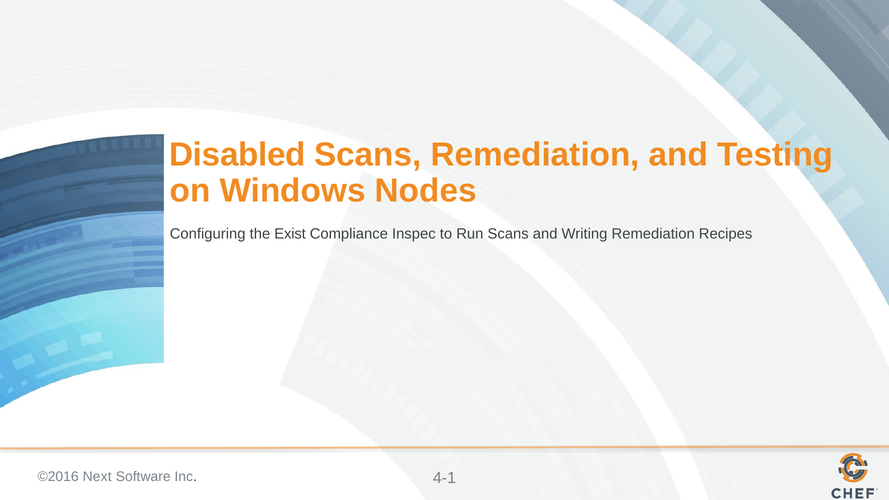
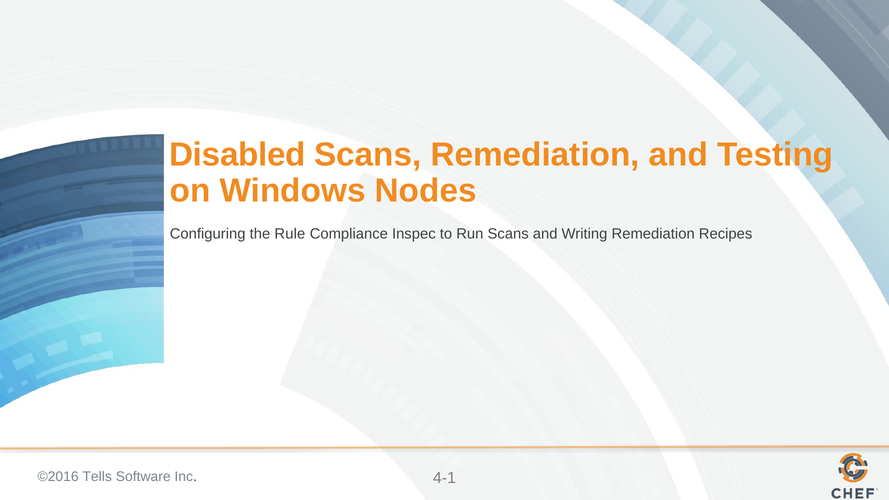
Exist: Exist -> Rule (290, 234)
Next: Next -> Tells (97, 477)
